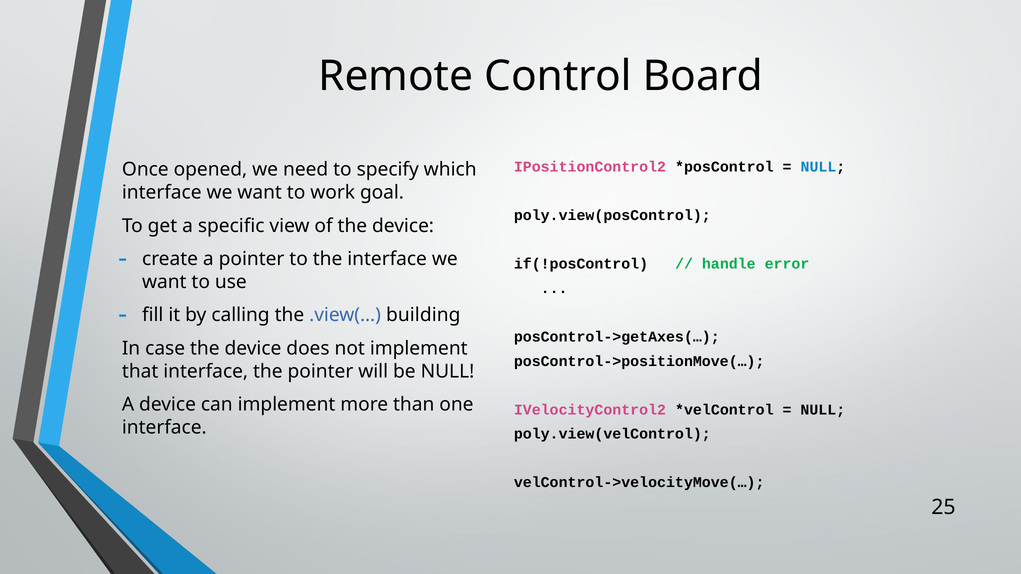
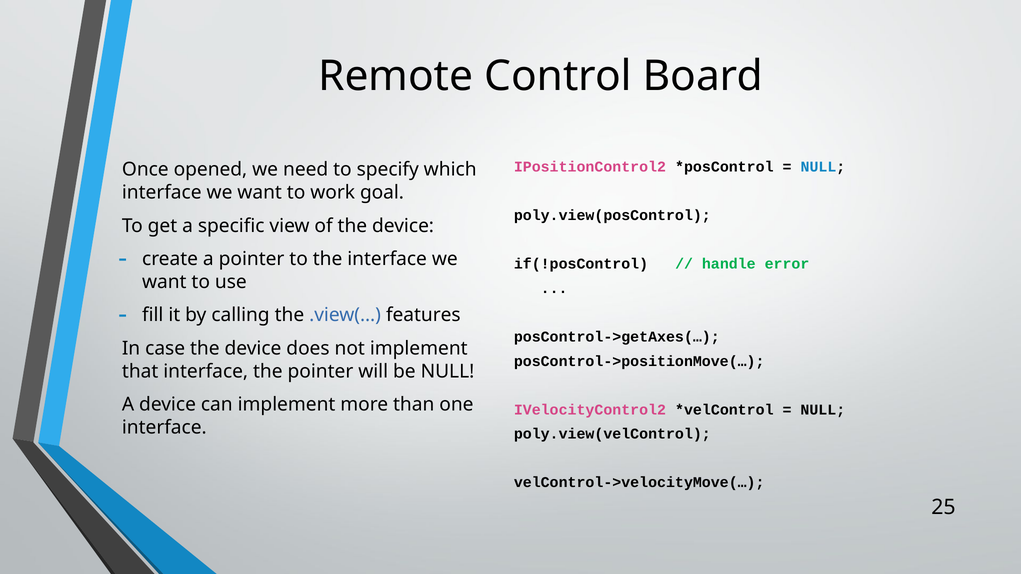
building: building -> features (423, 315)
